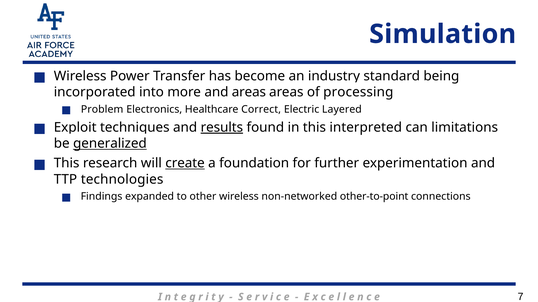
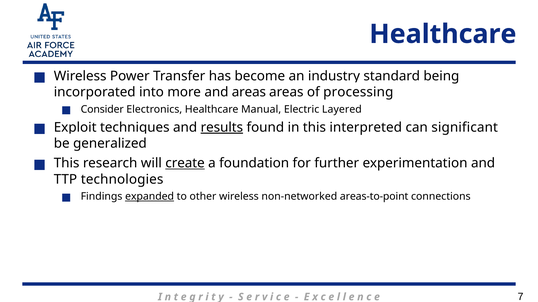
Simulation: Simulation -> Healthcare (443, 34)
Problem: Problem -> Consider (102, 110)
Correct: Correct -> Manual (261, 110)
limitations: limitations -> significant (465, 128)
generalized underline: present -> none (110, 144)
expanded underline: none -> present (150, 197)
other-to-point: other-to-point -> areas-to-point (374, 197)
